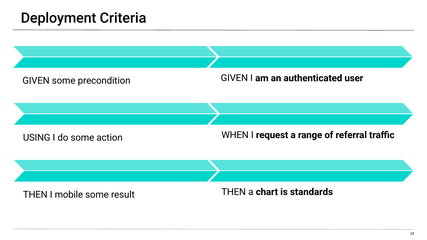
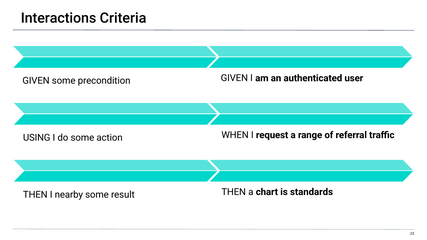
Deployment: Deployment -> Interactions (59, 18)
mobile: mobile -> nearby (69, 195)
